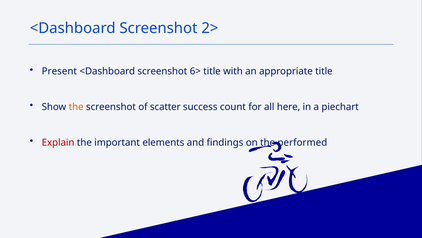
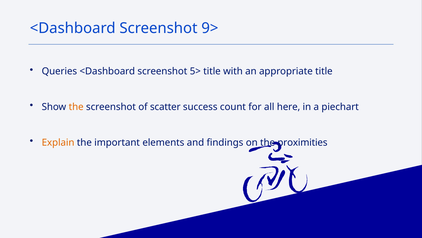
2>: 2> -> 9> (210, 28)
Present: Present -> Queries (59, 71)
6>: 6> -> 5> (195, 71)
Explain colour: red -> orange (58, 142)
performed: performed -> proximities (302, 142)
